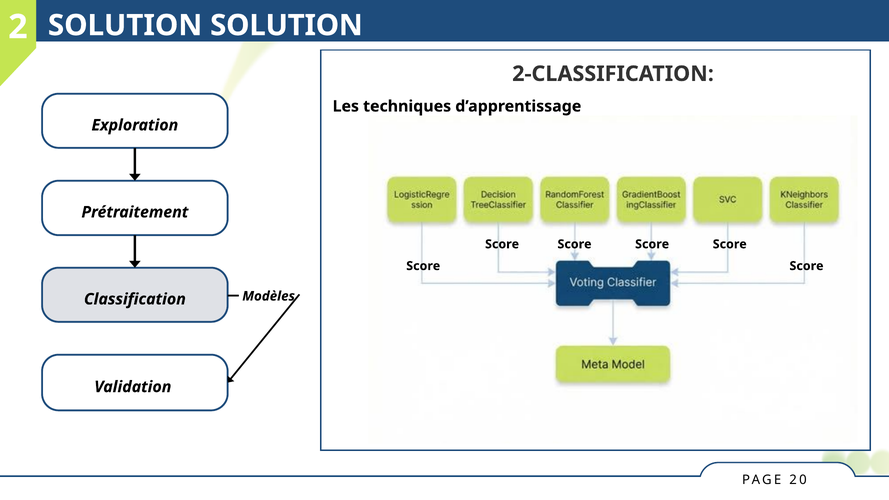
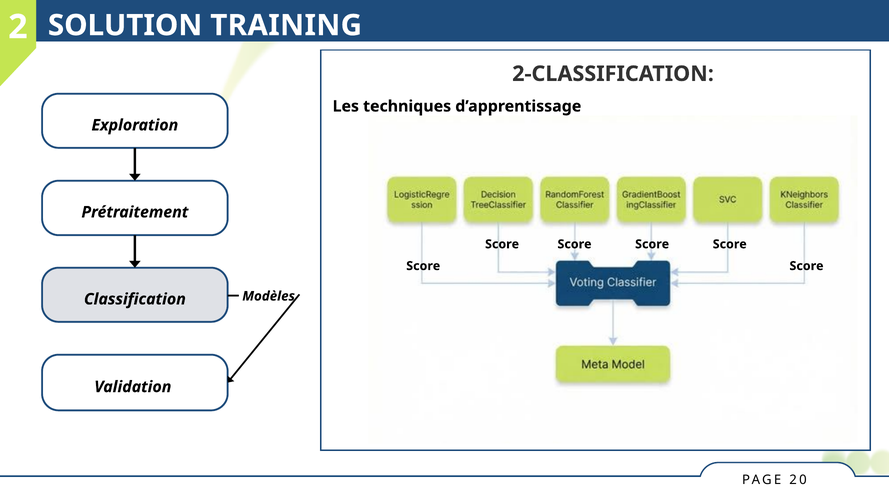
SOLUTION SOLUTION: SOLUTION -> TRAINING (286, 25)
